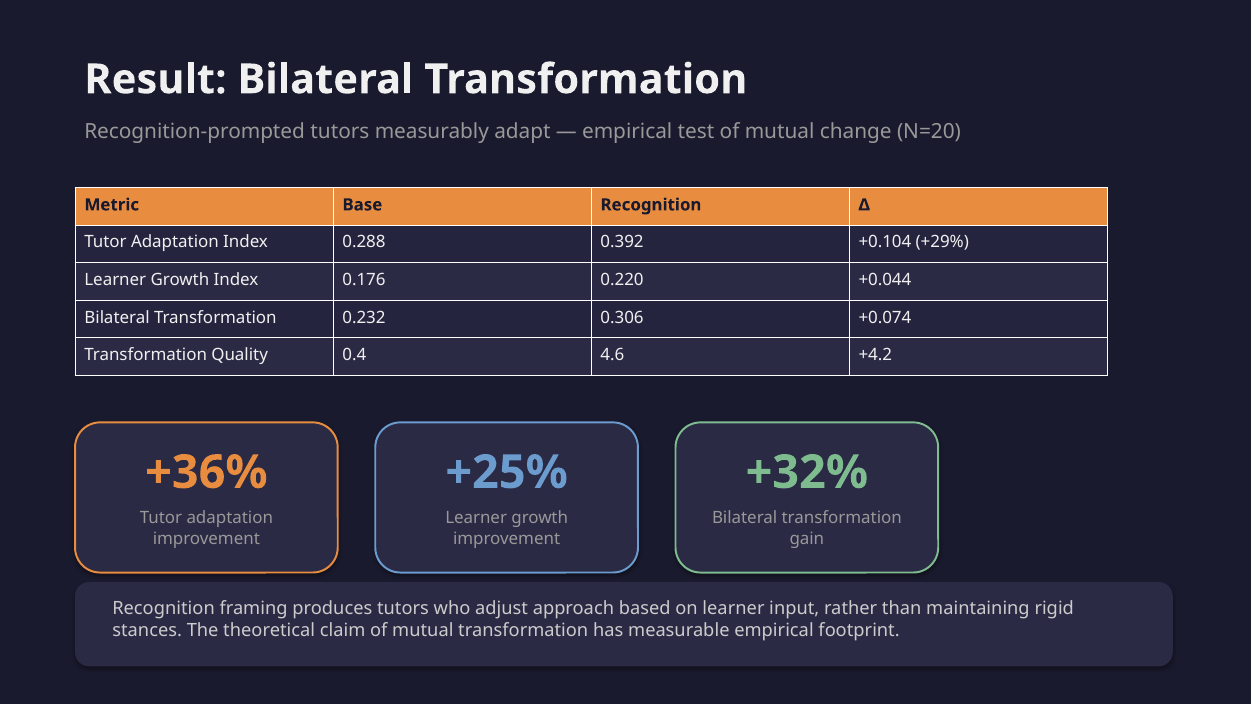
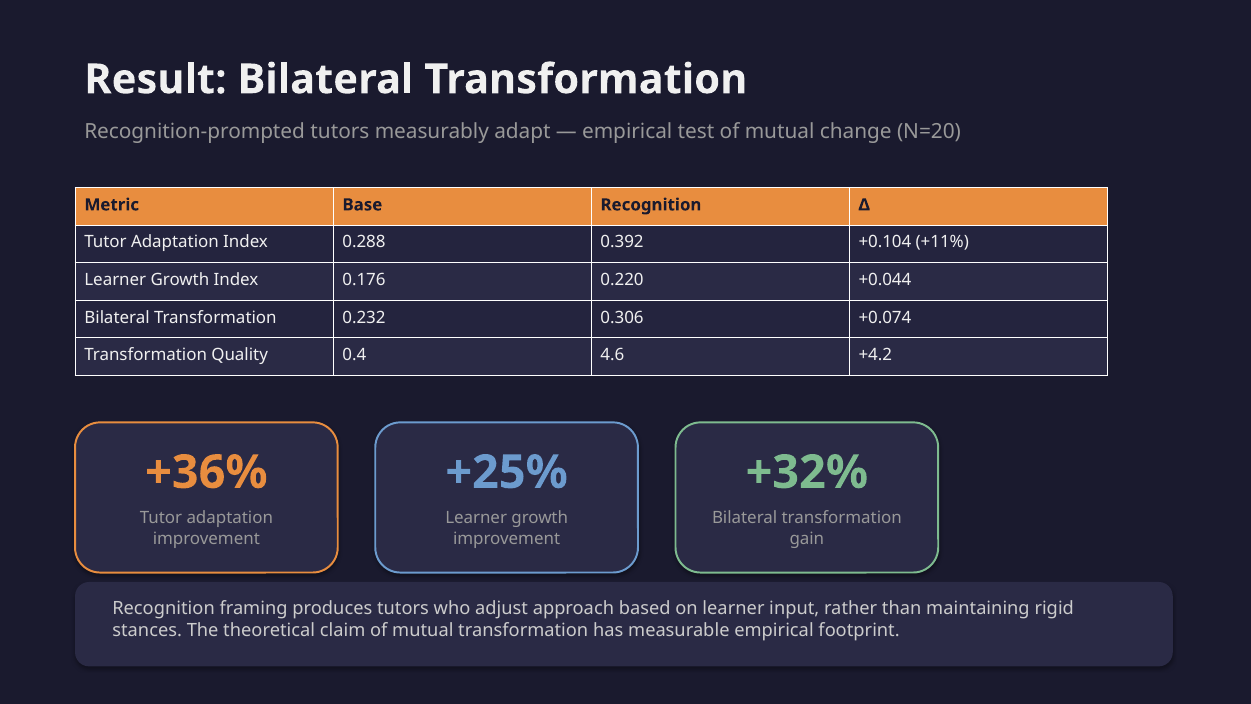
+29%: +29% -> +11% (942, 242)
